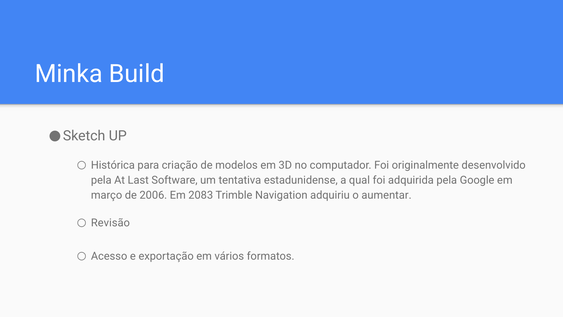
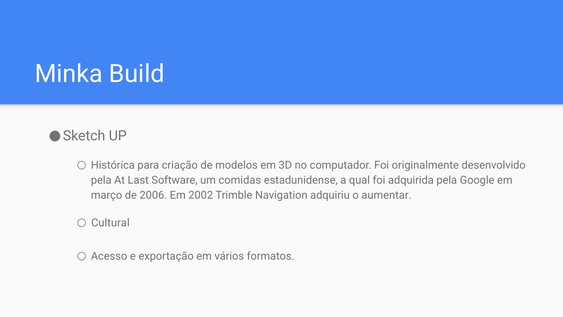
tentativa: tentativa -> comidas (240, 180)
2083: 2083 -> 2002 (201, 195)
Revisão: Revisão -> Cultural (110, 223)
